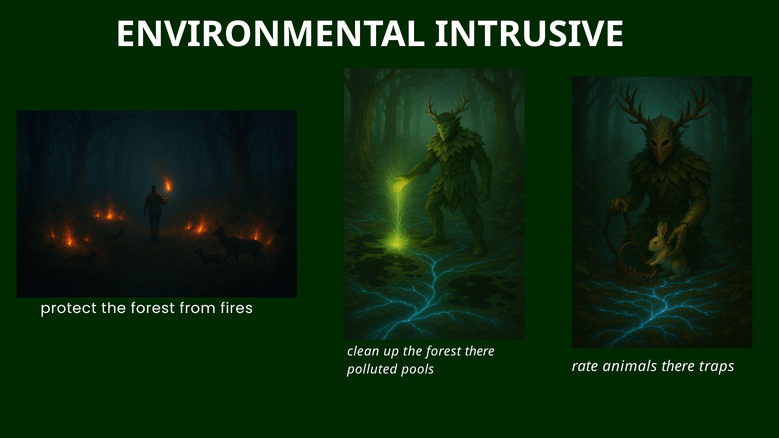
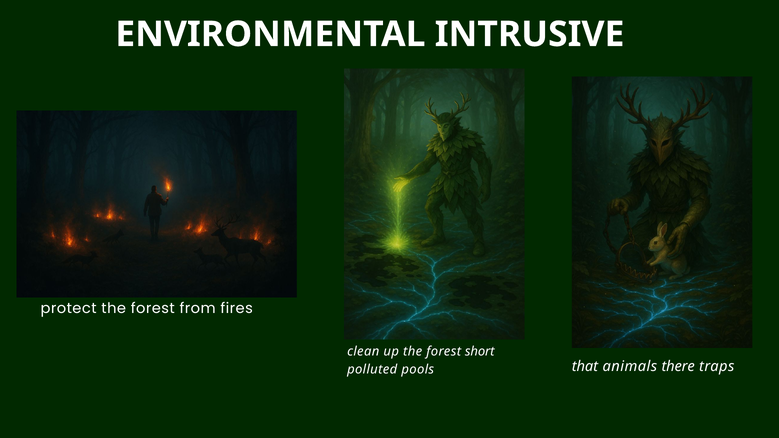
forest there: there -> short (480, 351)
rate: rate -> that (585, 366)
